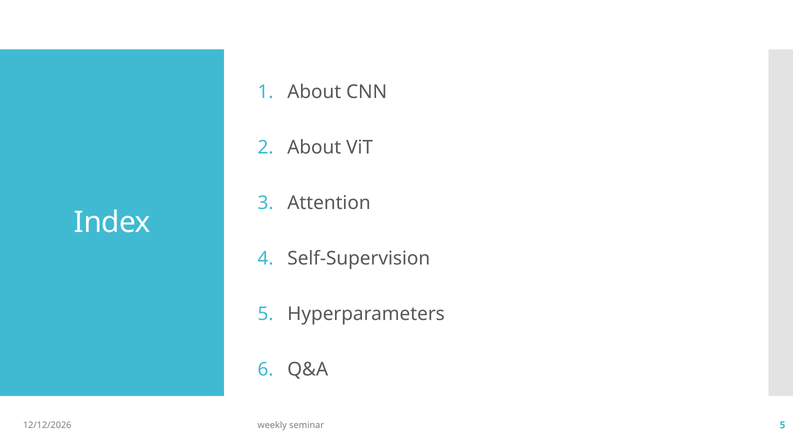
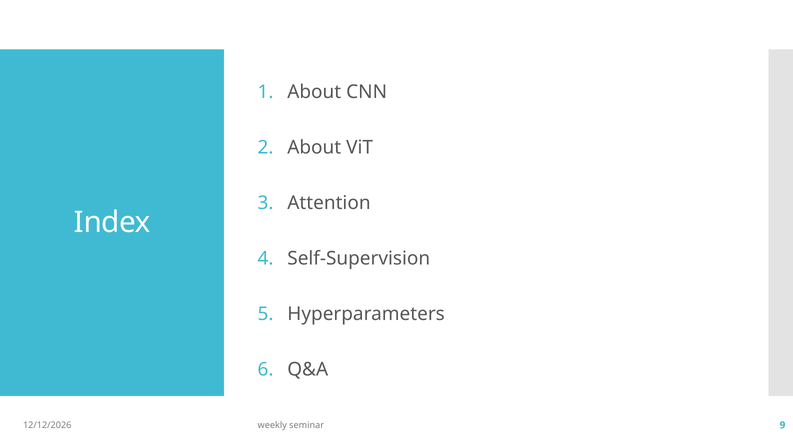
seminar 5: 5 -> 9 (782, 425)
